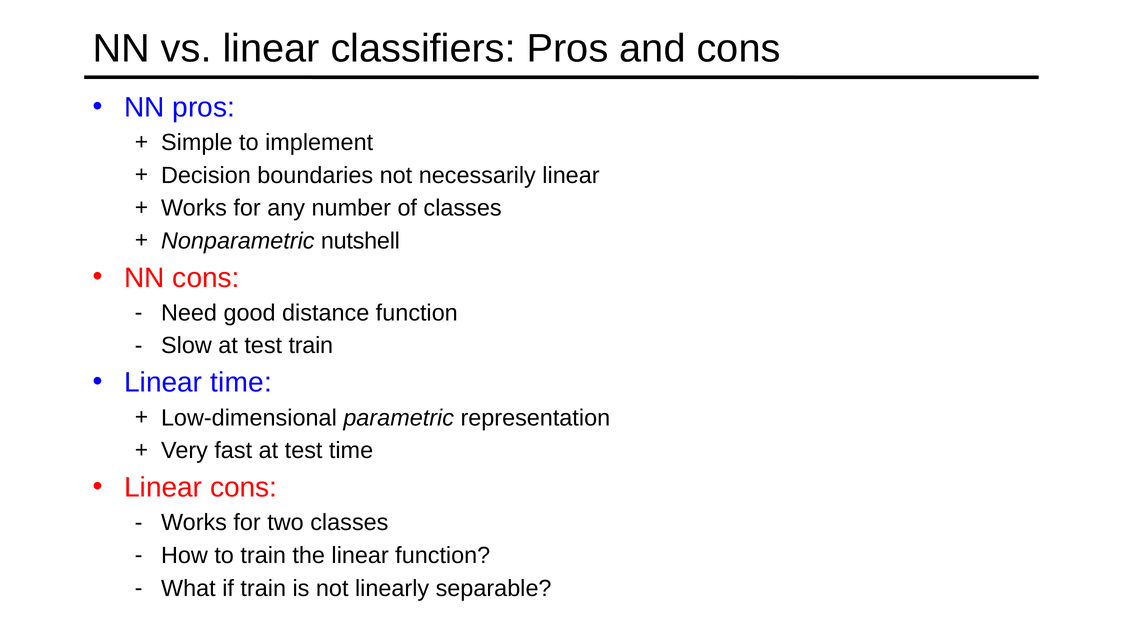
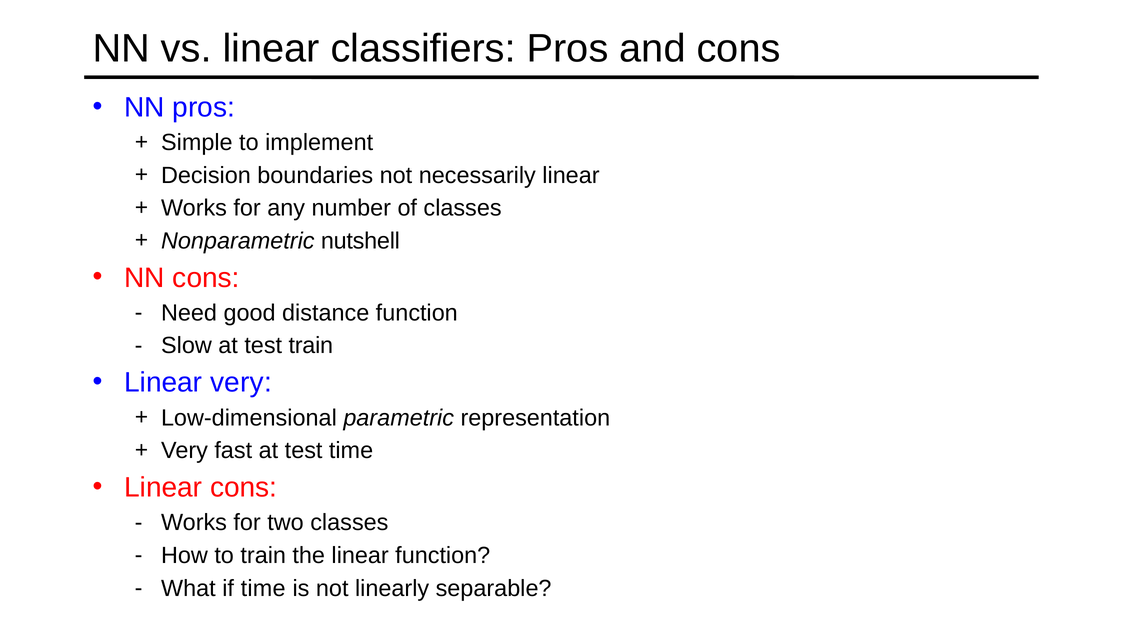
Linear time: time -> very (241, 382)
if train: train -> time (263, 588)
